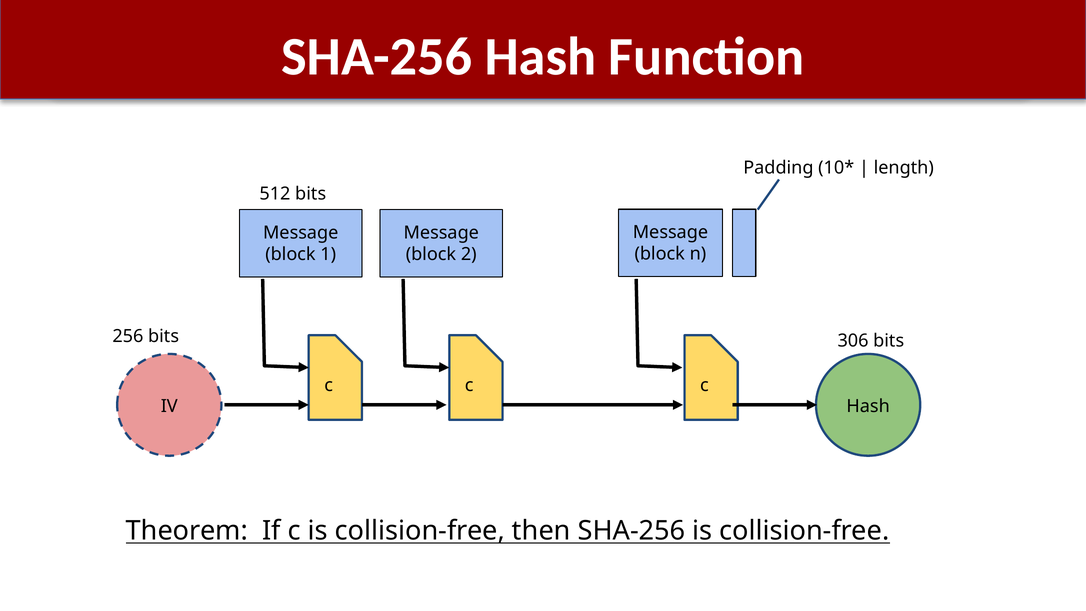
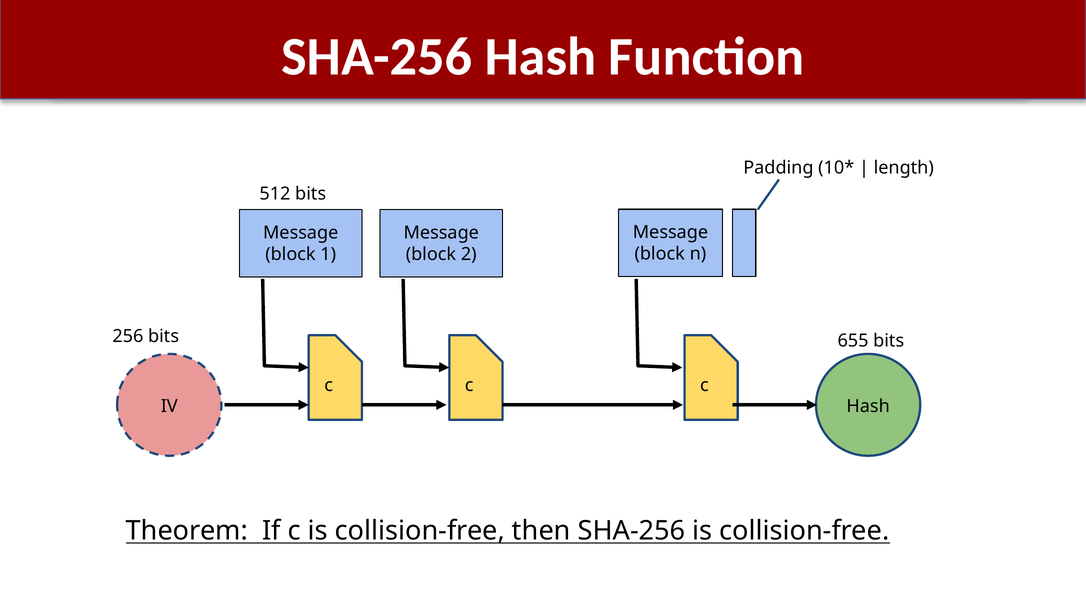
306: 306 -> 655 (853, 341)
